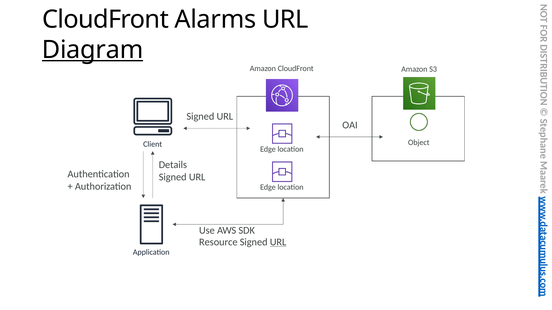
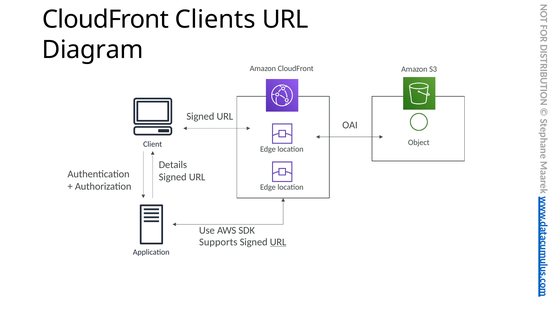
Alarms: Alarms -> Clients (215, 20)
Diagram underline: present -> none (93, 50)
Resource: Resource -> Supports (218, 242)
